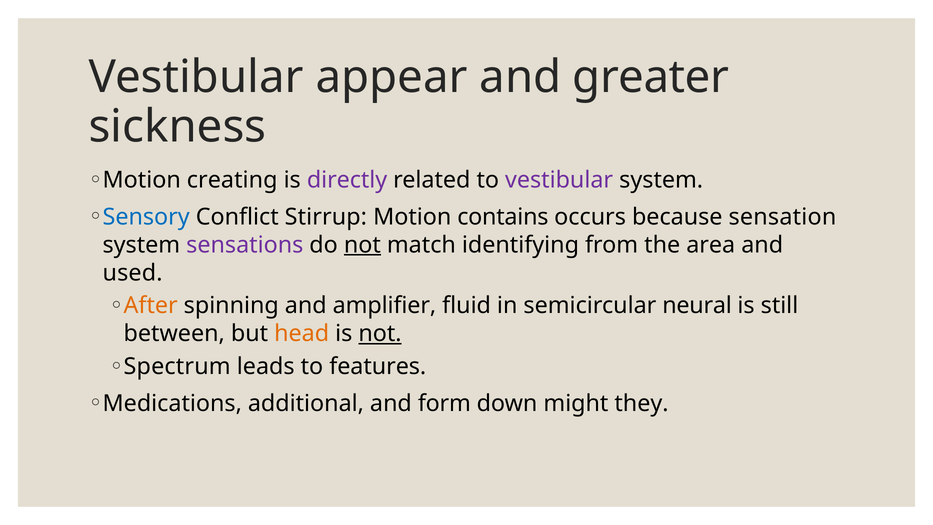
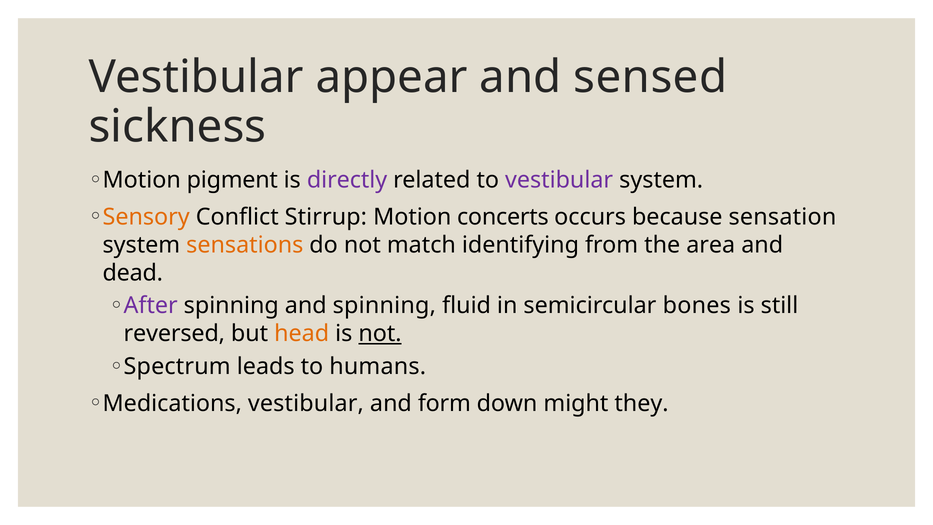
greater: greater -> sensed (650, 77)
creating: creating -> pigment (232, 180)
Sensory colour: blue -> orange (146, 217)
contains: contains -> concerts (503, 217)
sensations colour: purple -> orange (245, 245)
not underline: present -> none (362, 245)
used: used -> dead (133, 273)
After colour: orange -> purple (151, 306)
and amplifier: amplifier -> spinning (384, 306)
neural: neural -> bones (697, 306)
between: between -> reversed (174, 334)
features: features -> humans (378, 366)
Medications additional: additional -> vestibular (306, 403)
